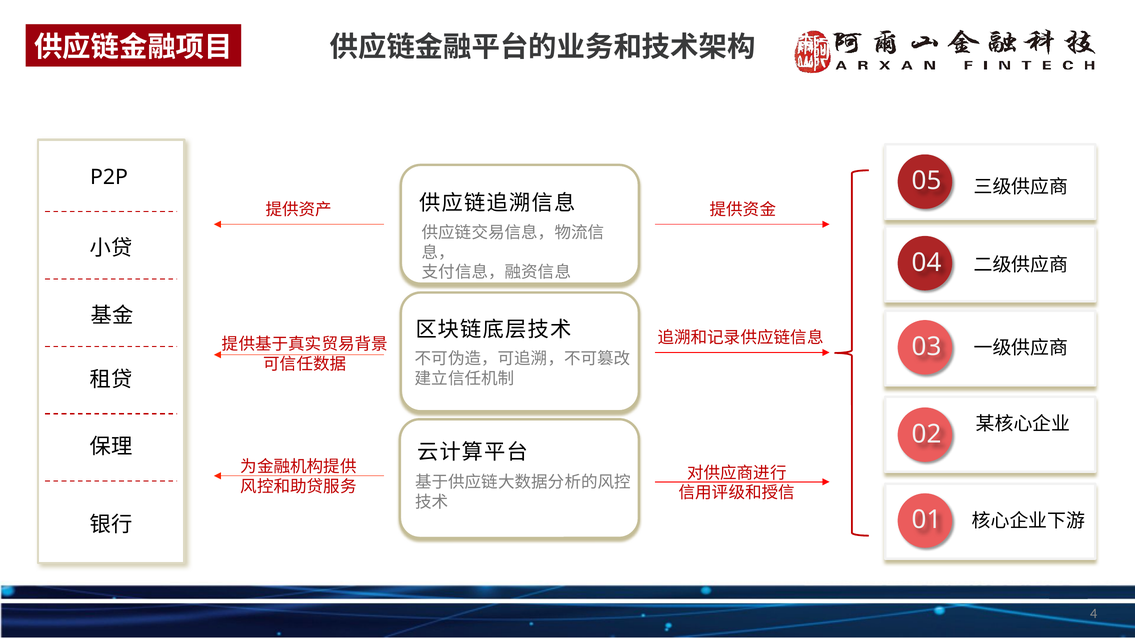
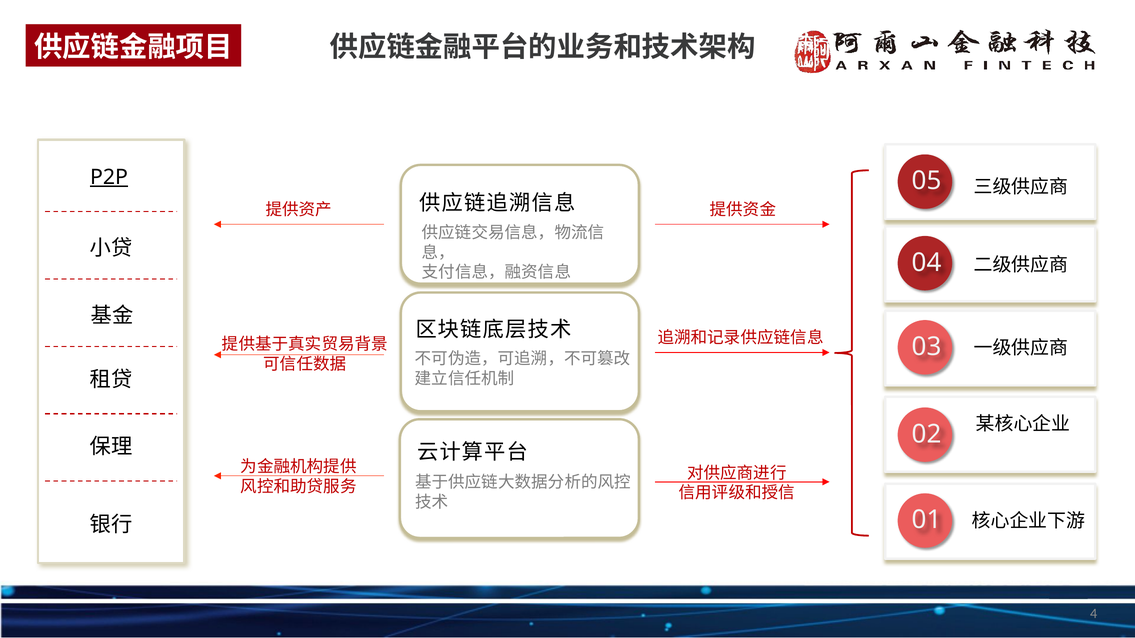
P2P underline: none -> present (109, 177)
